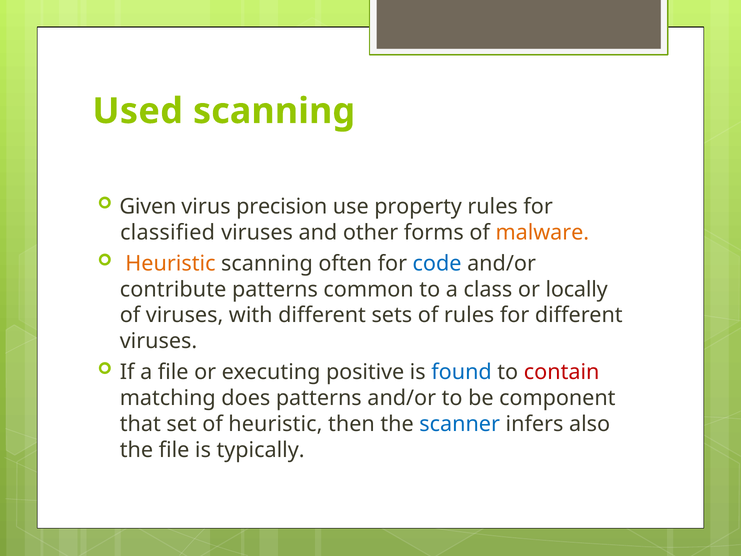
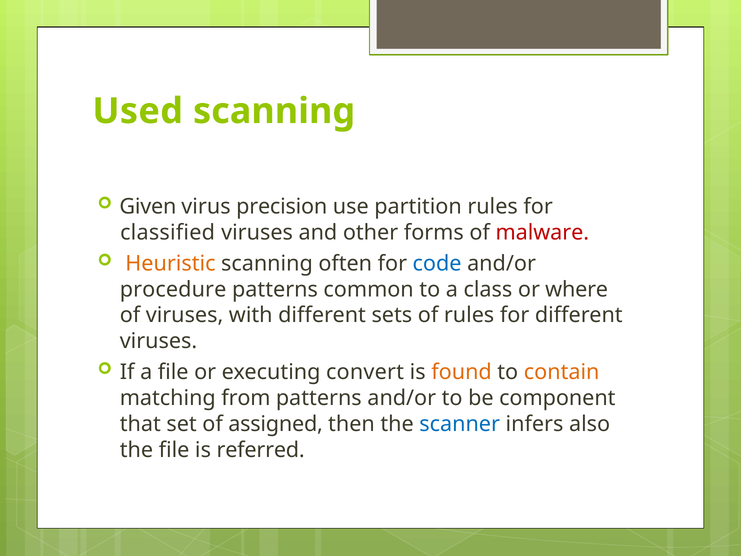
property: property -> partition (418, 207)
malware colour: orange -> red (542, 232)
contribute: contribute -> procedure (173, 289)
locally: locally -> where (577, 289)
positive: positive -> convert (365, 372)
found colour: blue -> orange (462, 372)
contain colour: red -> orange (562, 372)
does: does -> from (246, 398)
of heuristic: heuristic -> assigned (276, 424)
typically: typically -> referred (261, 450)
